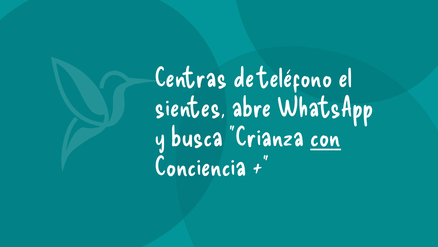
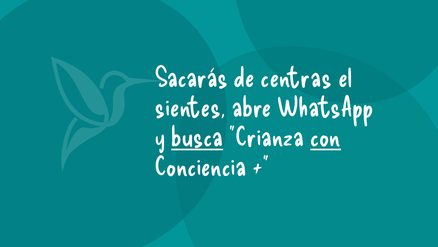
Centras: Centras -> Sacarás (191, 78)
teléfono: teléfono -> centras (296, 78)
busca underline: none -> present (197, 137)
